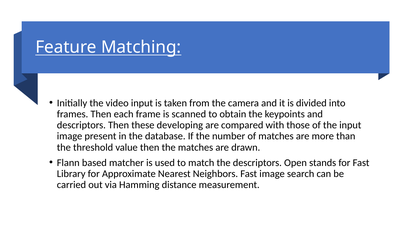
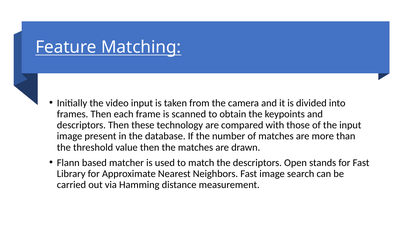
developing: developing -> technology (180, 125)
